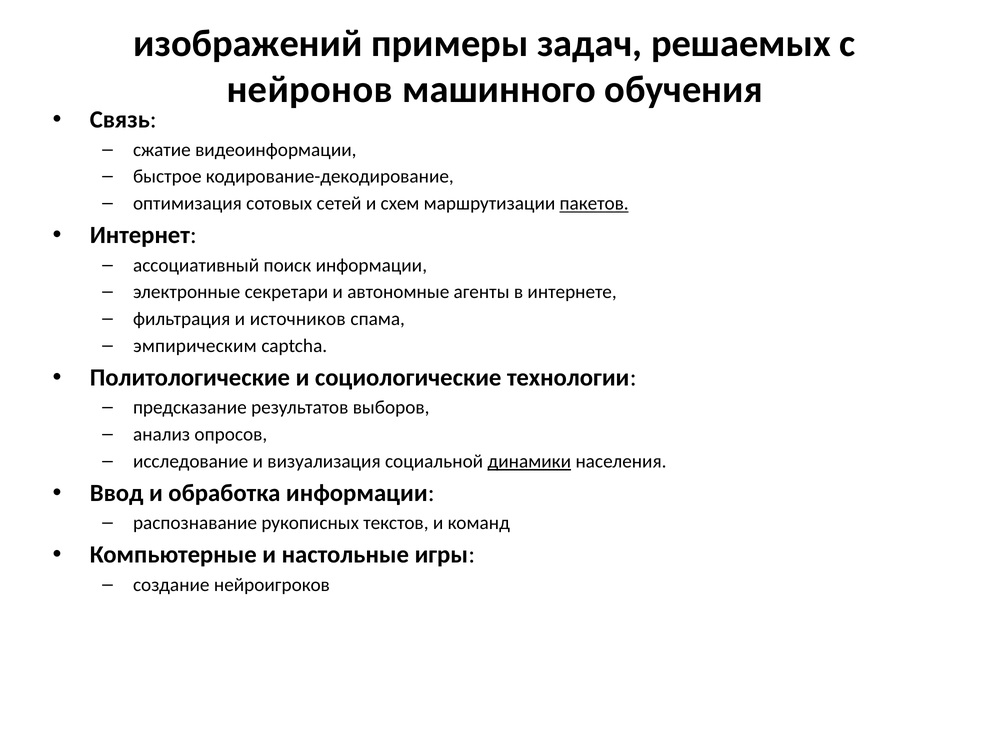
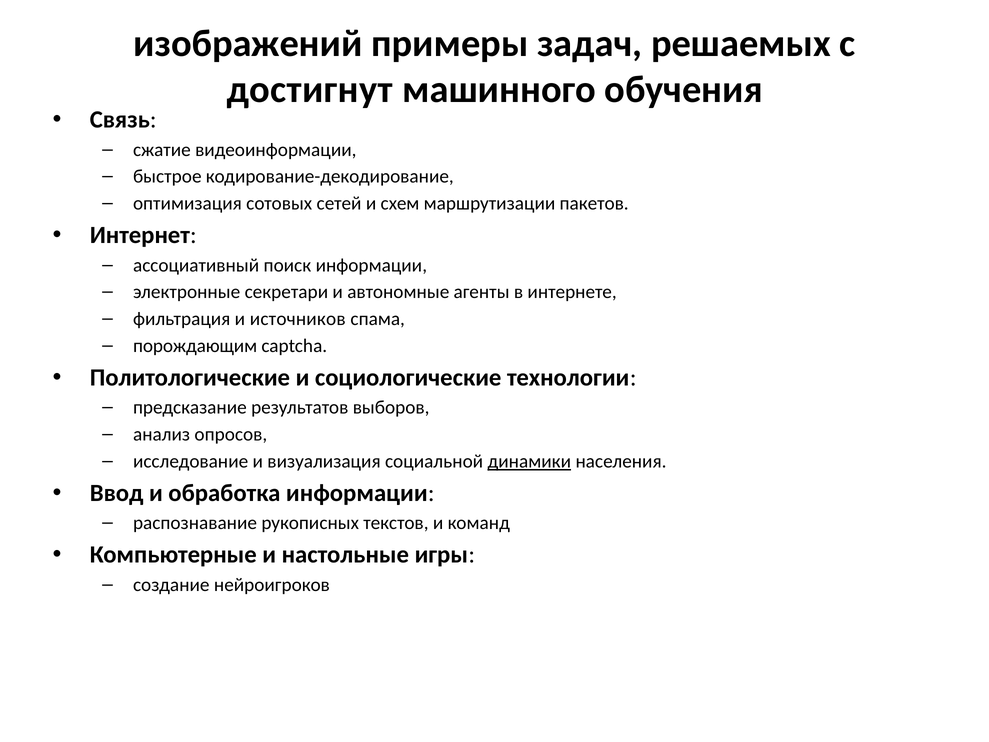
нейронов: нейронов -> достигнут (310, 90)
пакетов underline: present -> none (594, 204)
эмпирическим: эмпирическим -> порождающим (195, 346)
